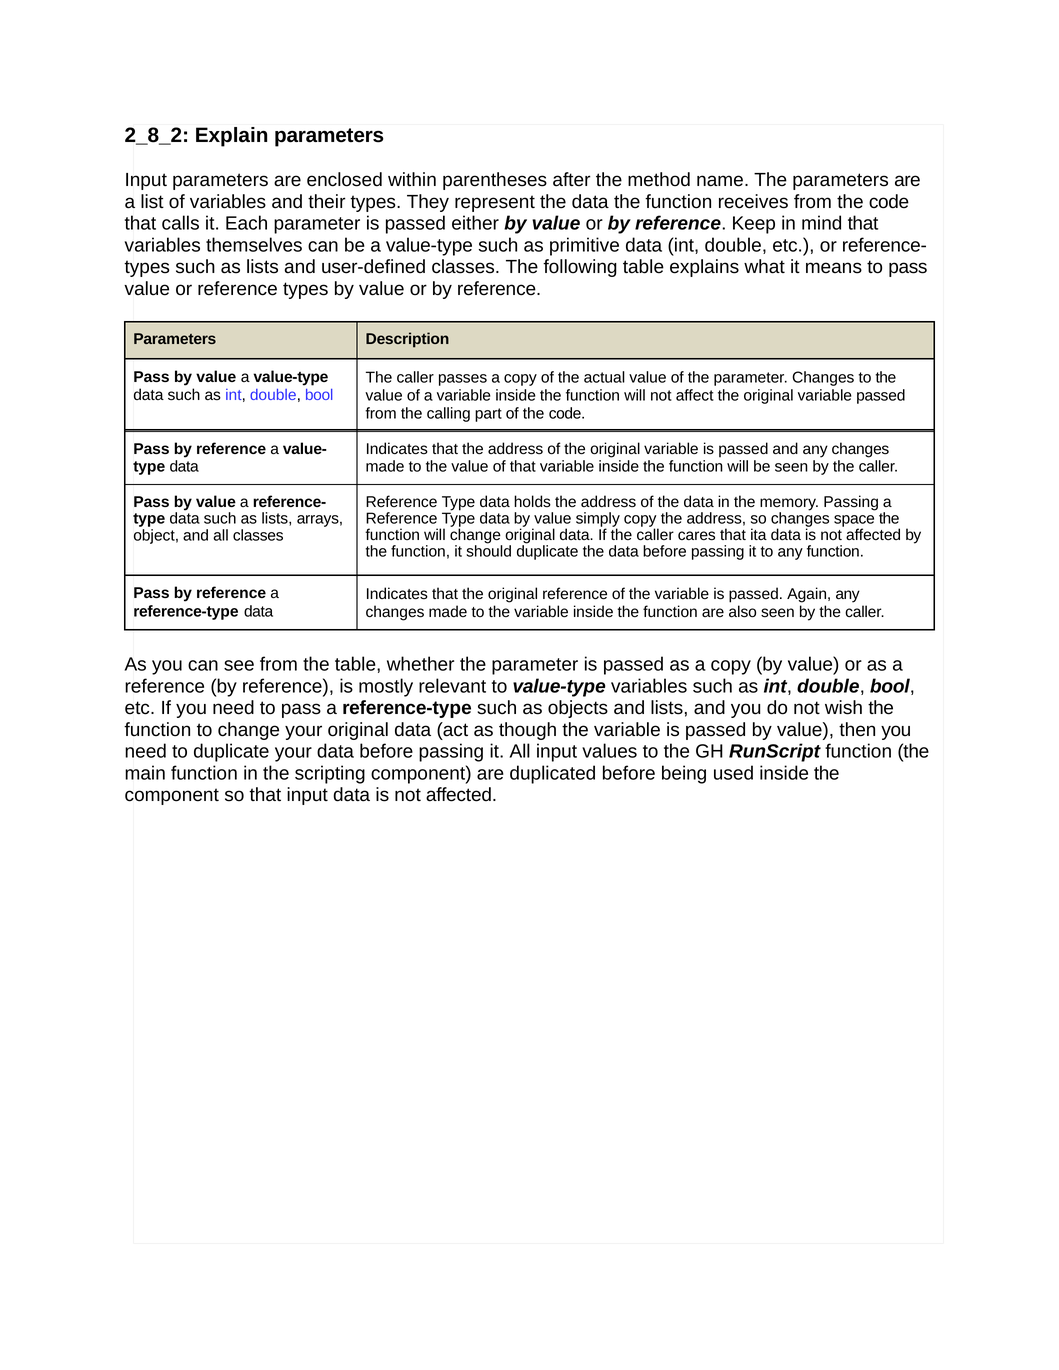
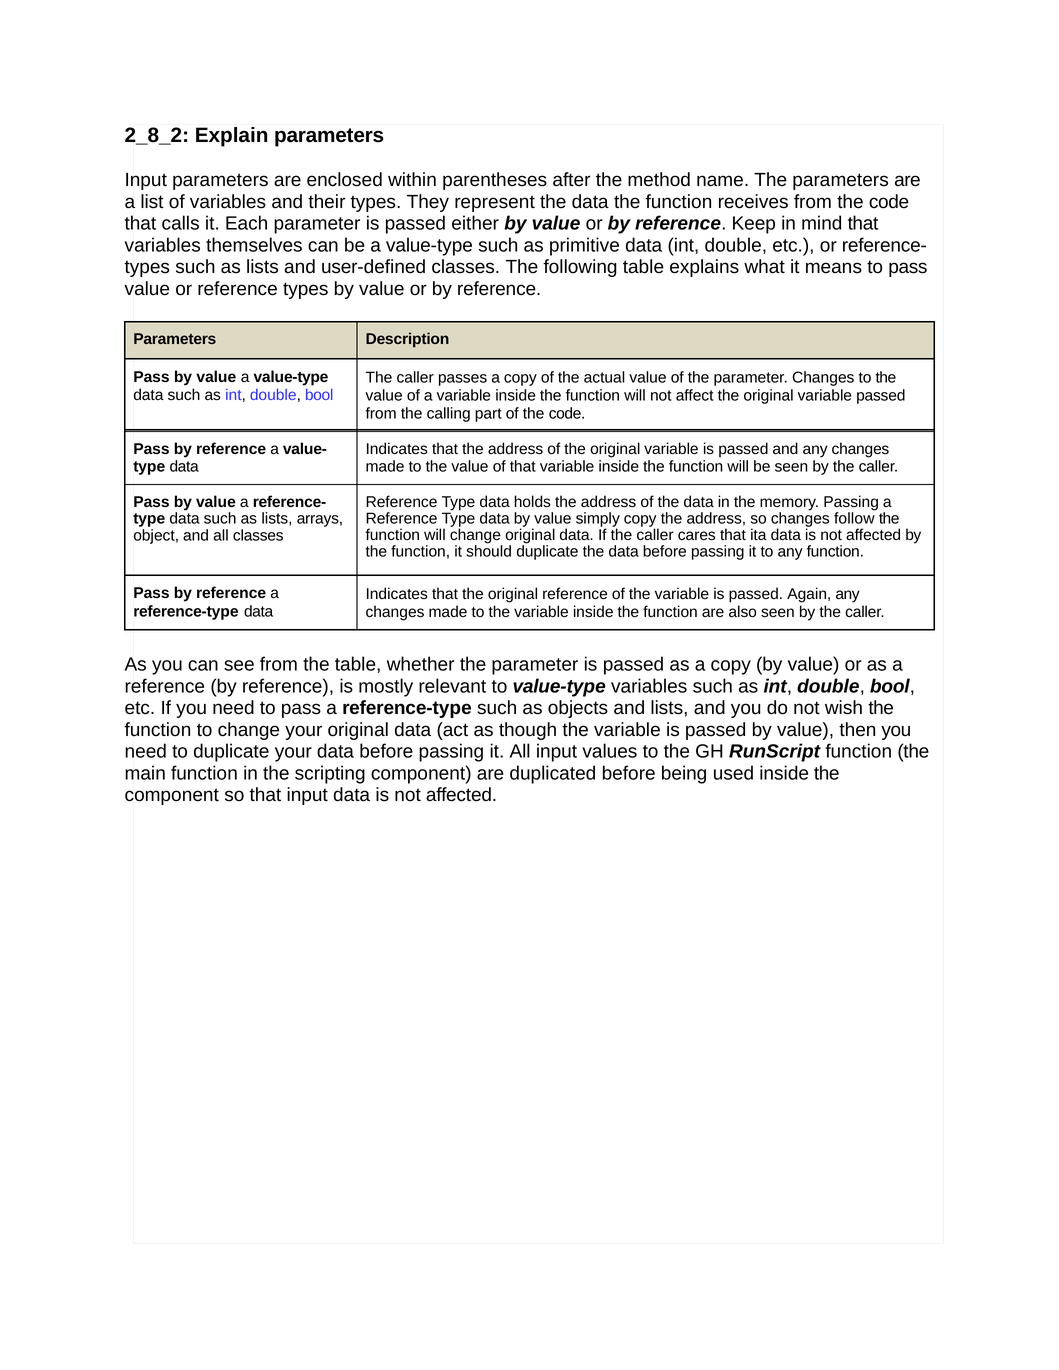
space: space -> follow (854, 519)
